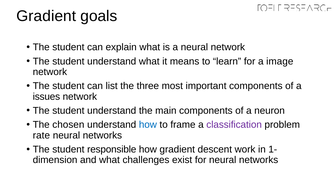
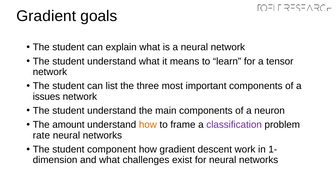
image: image -> tensor (280, 61)
chosen: chosen -> amount (68, 125)
how colour: blue -> orange (148, 125)
responsible: responsible -> component (112, 149)
